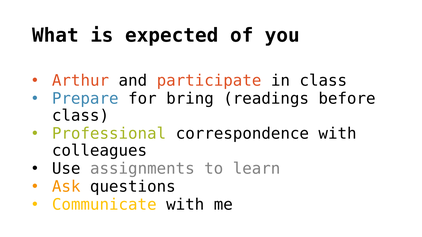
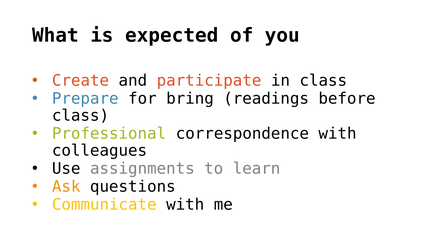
Arthur: Arthur -> Create (81, 81)
